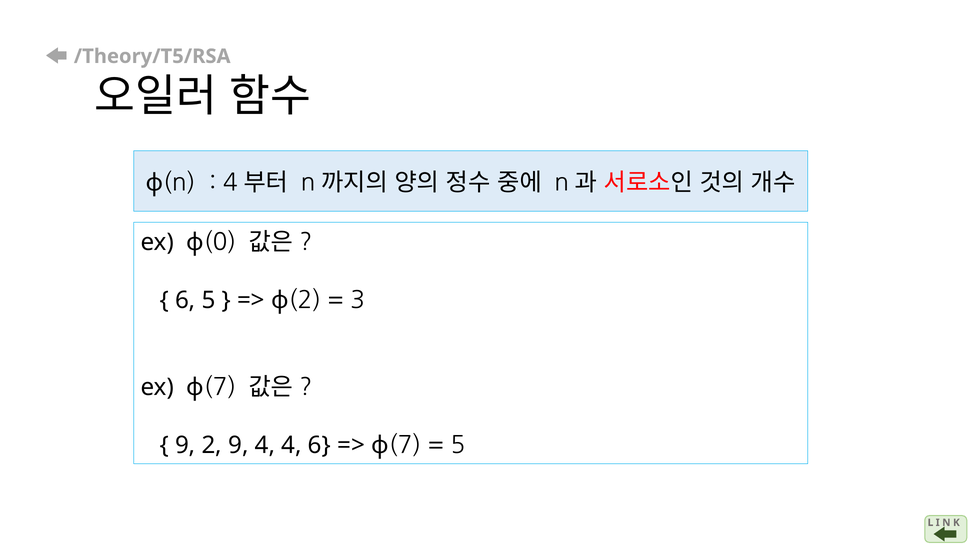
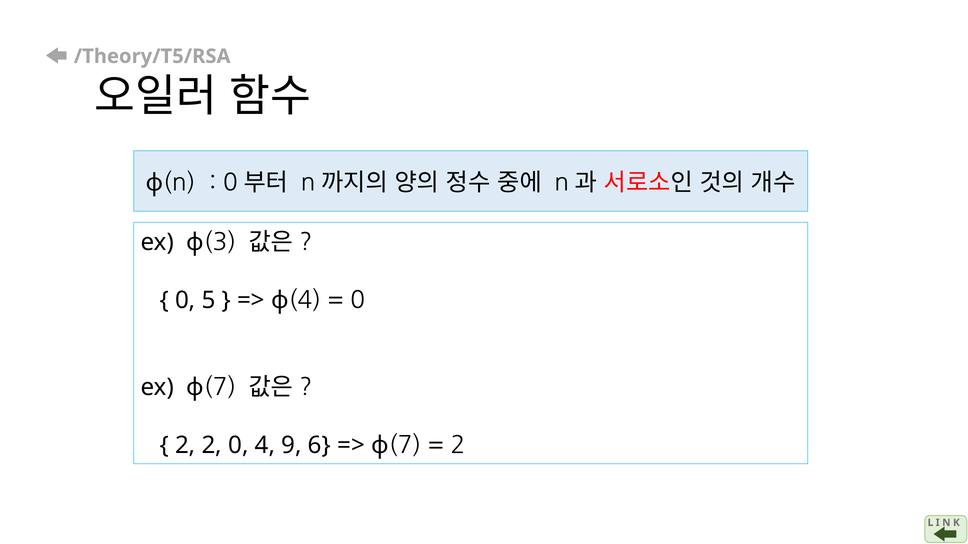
4: 4 -> 0 (230, 183)
0: 0 -> 3 (220, 242)
6: 6 -> 0 (185, 300)
2: 2 -> 4 (305, 300)
3: 3 -> 0 (358, 300)
9: 9 -> 2 (185, 446)
2 9: 9 -> 0 (238, 446)
4 4: 4 -> 9 (292, 446)
5: 5 -> 2 (458, 446)
